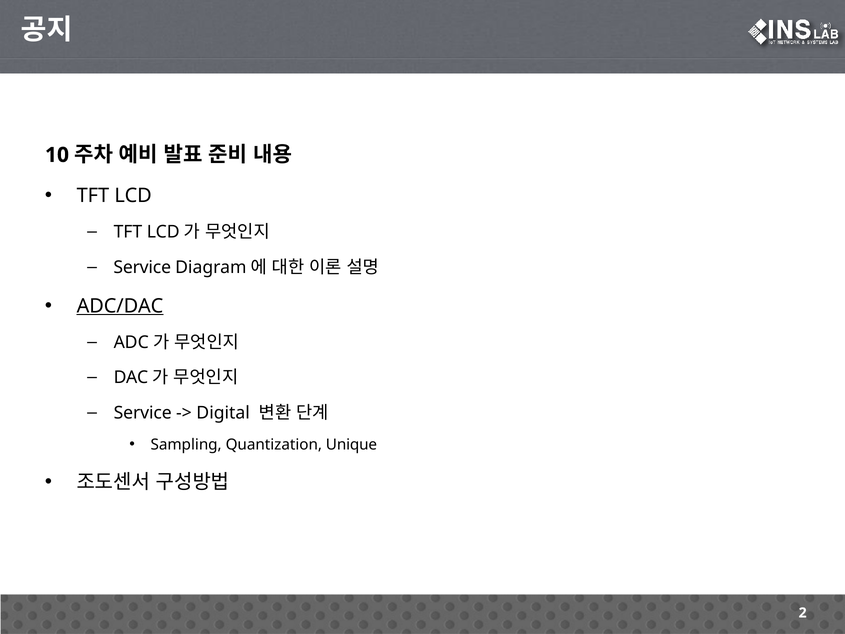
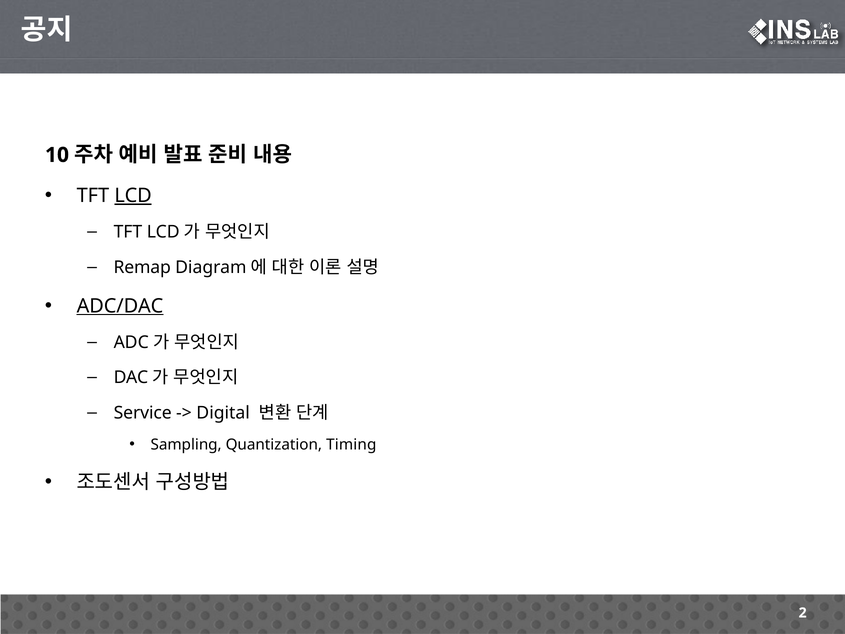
LCD underline: none -> present (133, 196)
Service: Service -> Remap (142, 267)
Unique: Unique -> Timing (351, 444)
